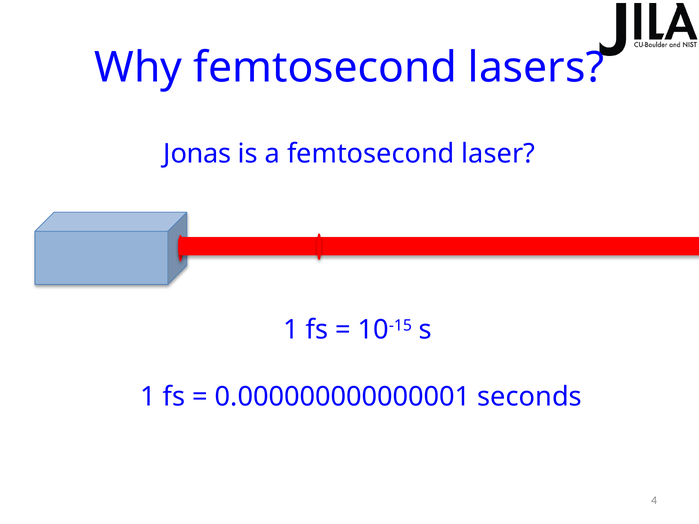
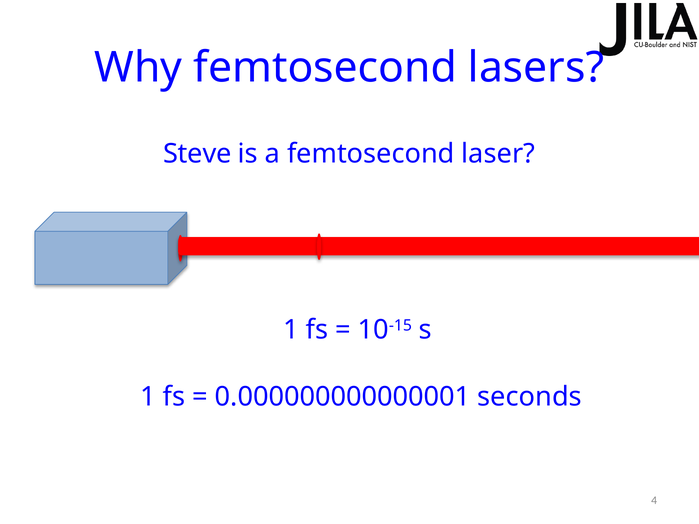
Jonas: Jonas -> Steve (197, 154)
